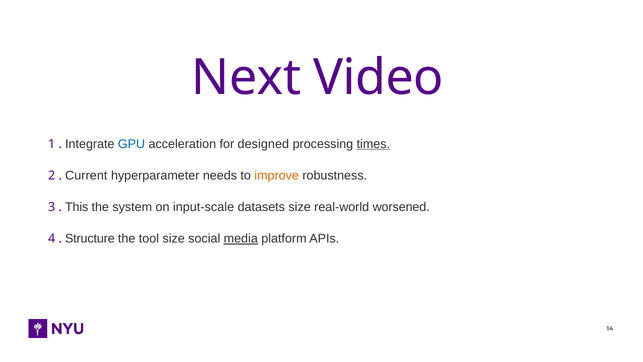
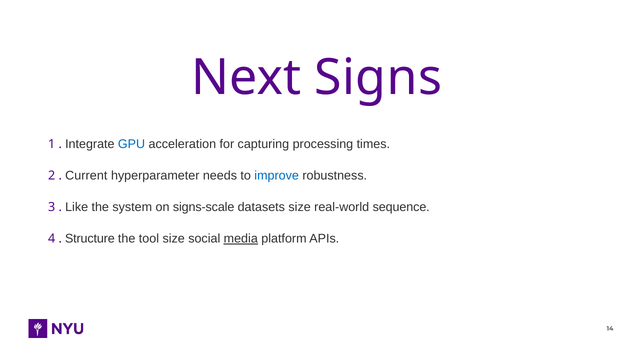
Video: Video -> Signs (378, 78)
designed: designed -> capturing (263, 144)
times underline: present -> none (373, 144)
improve colour: orange -> blue (277, 175)
This: This -> Like (77, 207)
input-scale: input-scale -> signs-scale (204, 207)
worsened: worsened -> sequence (401, 207)
